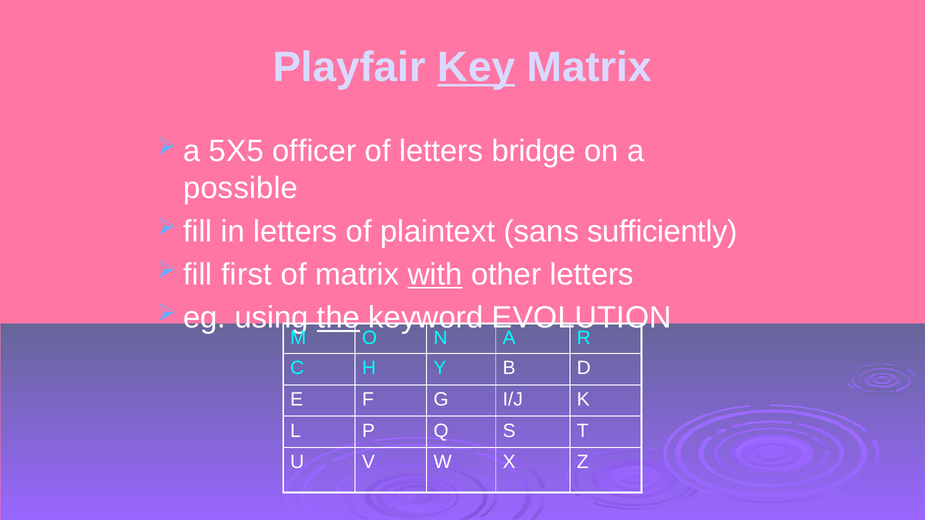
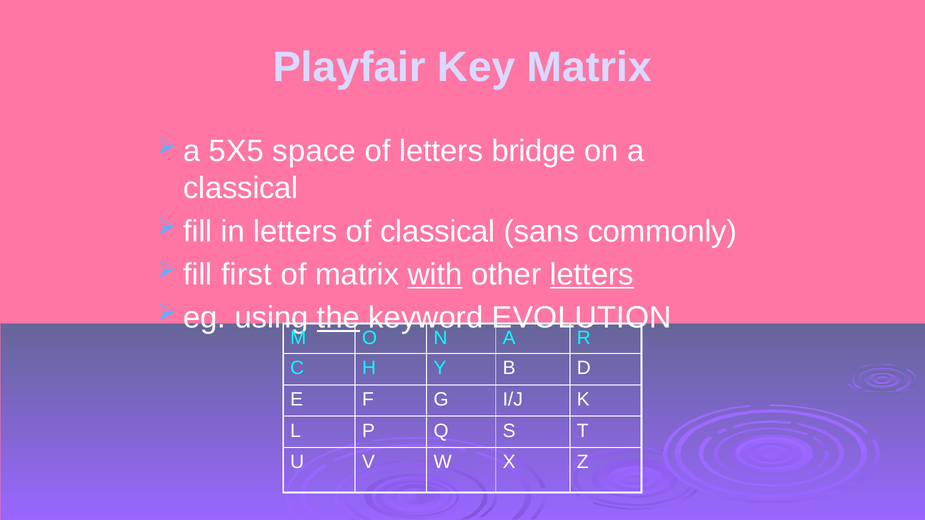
Key underline: present -> none (476, 67)
officer: officer -> space (314, 151)
possible: possible -> classical (241, 188)
of plaintext: plaintext -> classical (438, 232)
sufficiently: sufficiently -> commonly (662, 232)
letters underline: none -> present (592, 275)
